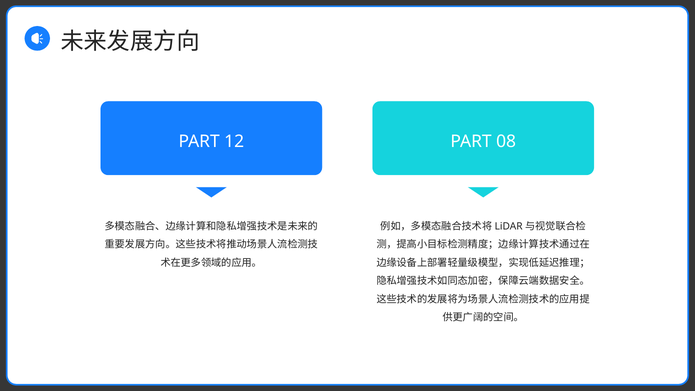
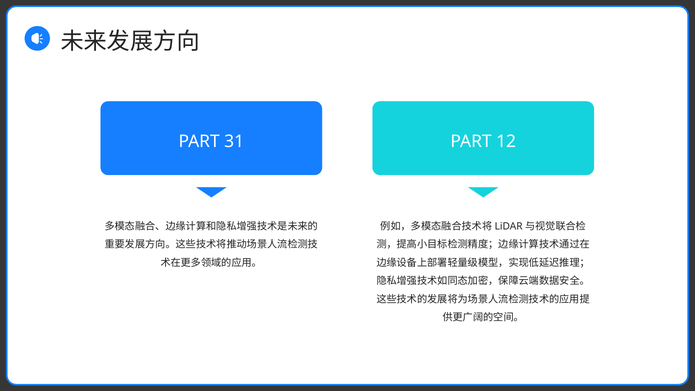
12: 12 -> 31 (234, 141)
08: 08 -> 12 (506, 141)
